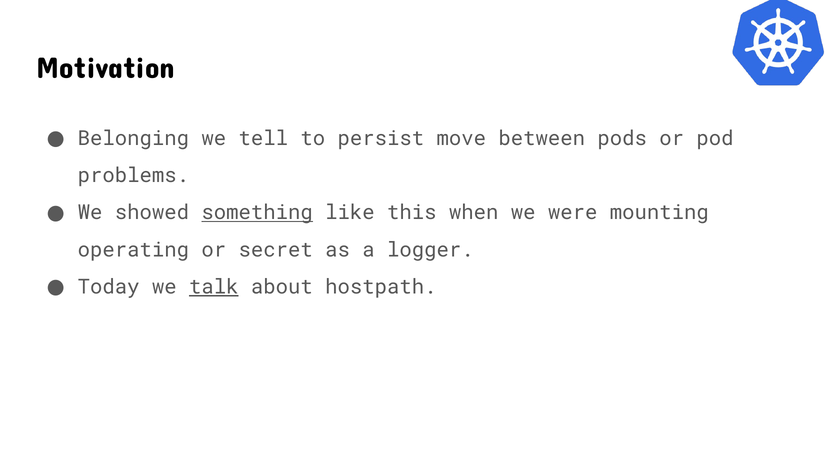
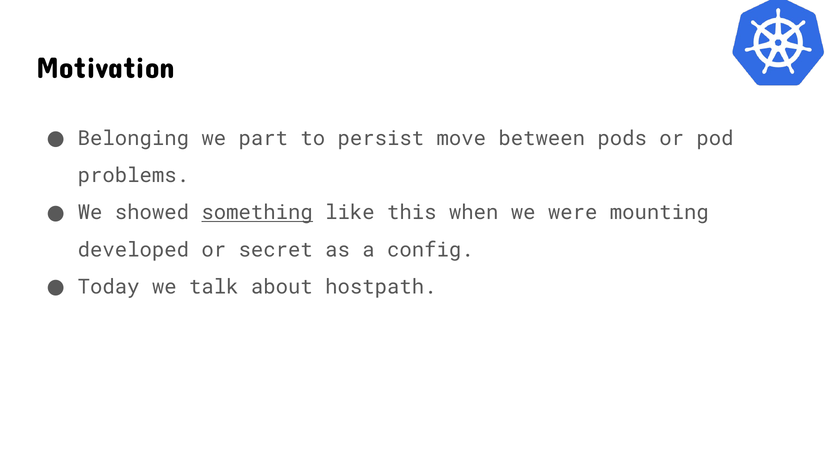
tell: tell -> part (263, 138)
operating: operating -> developed (133, 250)
logger: logger -> config (430, 250)
talk underline: present -> none (214, 287)
